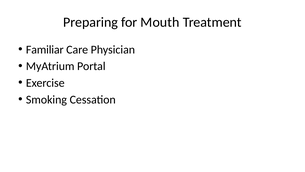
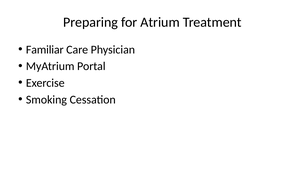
Mouth: Mouth -> Atrium (160, 22)
